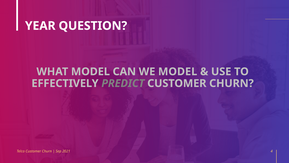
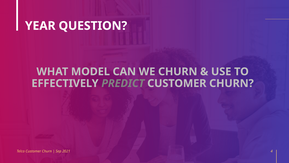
WE MODEL: MODEL -> CHURN (178, 71)
